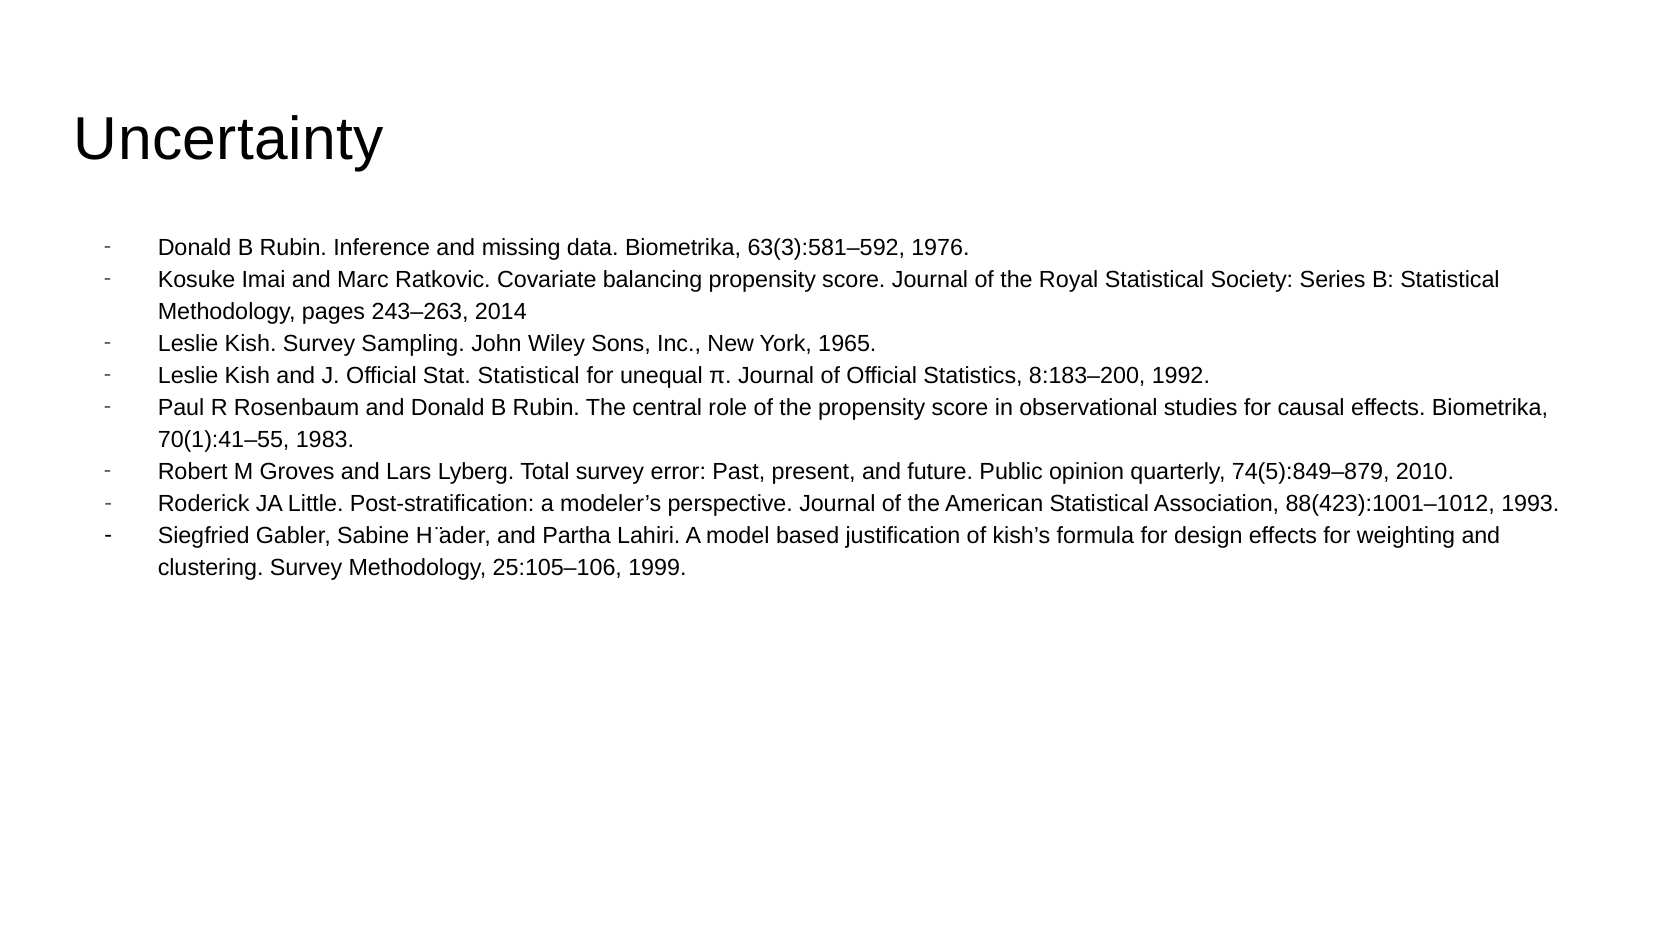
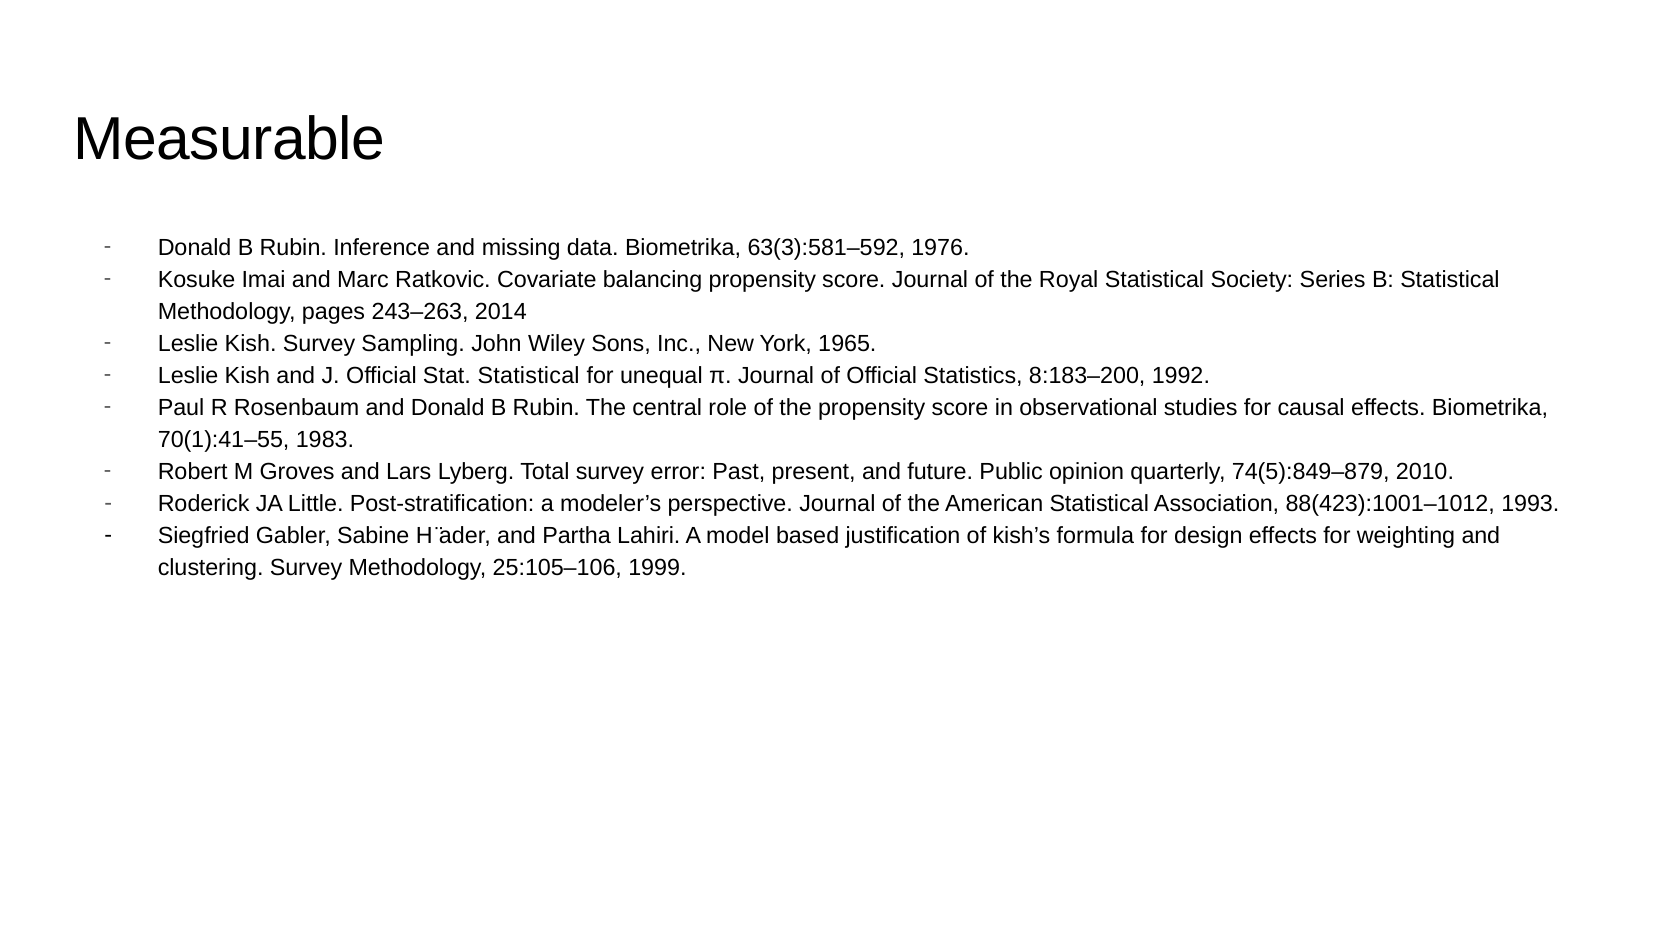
Uncertainty: Uncertainty -> Measurable (229, 139)
